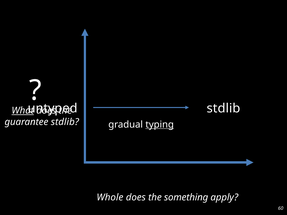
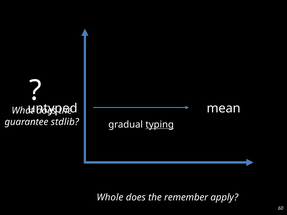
stdlib: stdlib -> mean (224, 108)
What underline: present -> none (23, 111)
something: something -> remember (186, 198)
